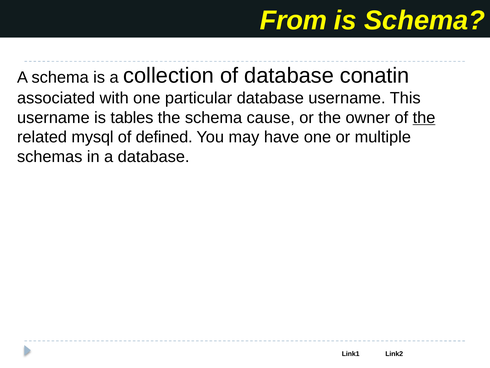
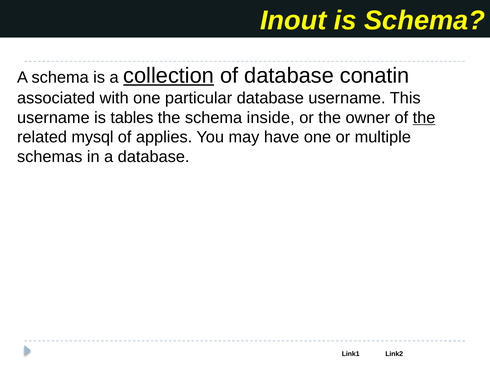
From: From -> Inout (293, 21)
collection underline: none -> present (169, 75)
cause: cause -> inside (271, 117)
defined: defined -> applies (164, 137)
